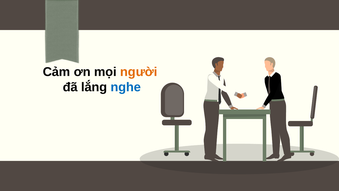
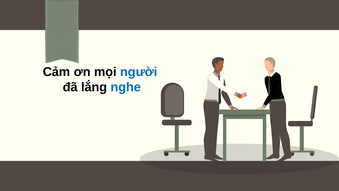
người colour: orange -> blue (139, 72)
